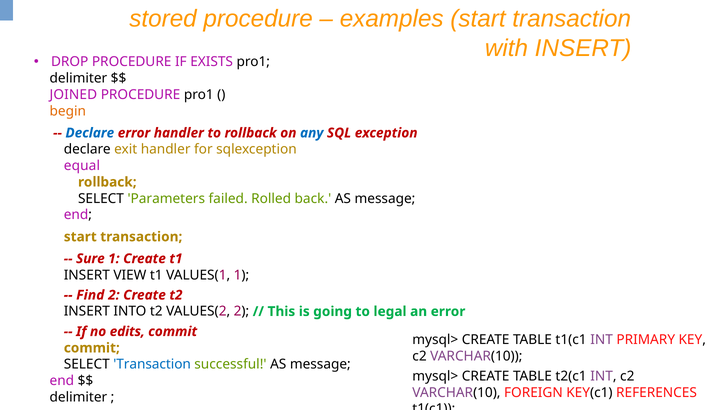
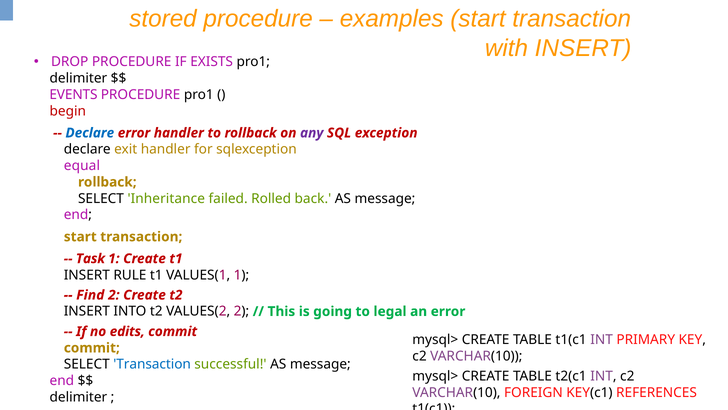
JOINED: JOINED -> EVENTS (73, 95)
begin colour: orange -> red (68, 111)
any colour: blue -> purple (312, 133)
Parameters: Parameters -> Inheritance (166, 198)
Sure: Sure -> Task (90, 258)
VIEW: VIEW -> RULE (130, 275)
